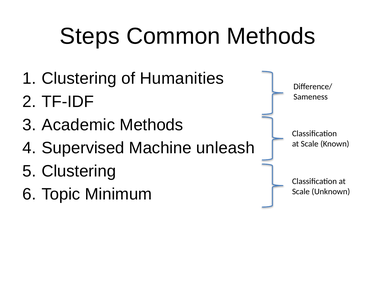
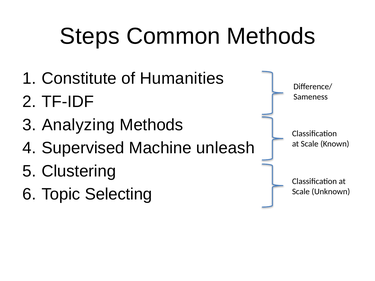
Clustering: Clustering -> Constitute (79, 79)
Academic: Academic -> Analyzing (78, 125)
Minimum: Minimum -> Selecting (118, 194)
